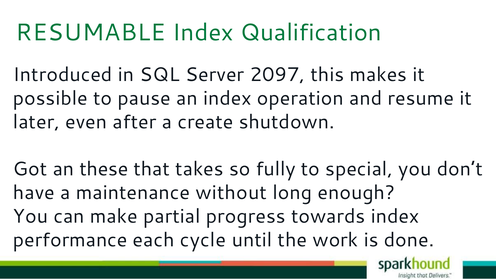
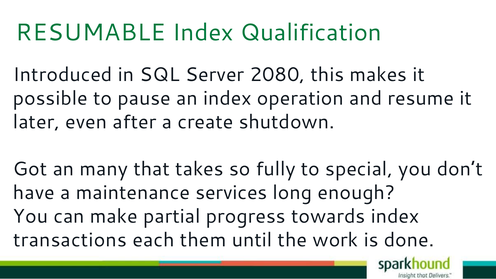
2097: 2097 -> 2080 (277, 75)
these: these -> many (104, 169)
without: without -> services (231, 193)
performance: performance -> transactions (70, 240)
cycle: cycle -> them (203, 240)
